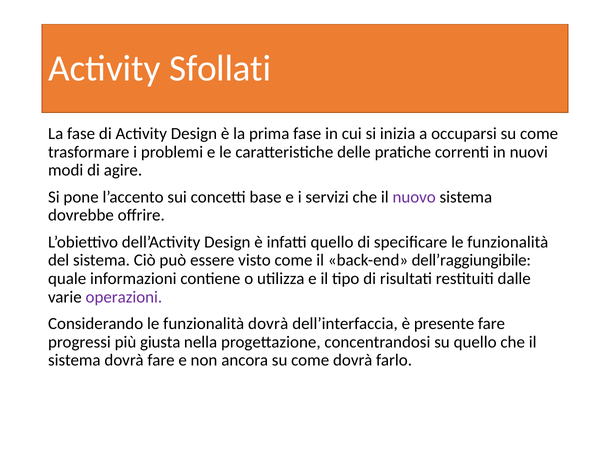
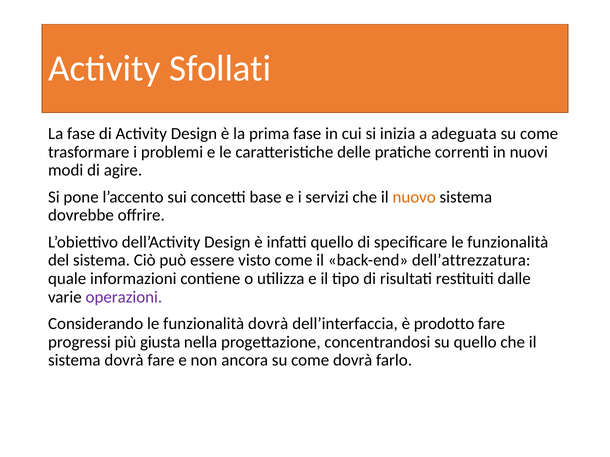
occuparsi: occuparsi -> adeguata (464, 134)
nuovo colour: purple -> orange (414, 197)
dell’raggiungibile: dell’raggiungibile -> dell’attrezzatura (471, 261)
presente: presente -> prodotto (444, 324)
